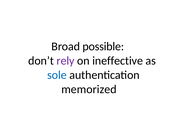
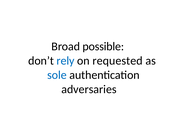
rely colour: purple -> blue (66, 60)
ineffective: ineffective -> requested (118, 60)
memorized: memorized -> adversaries (89, 89)
